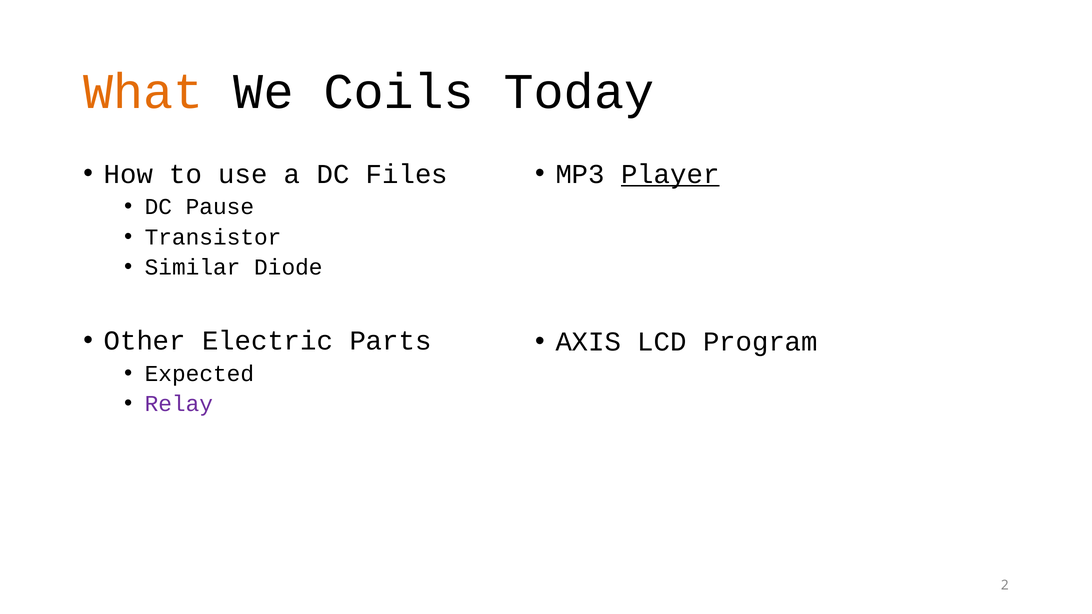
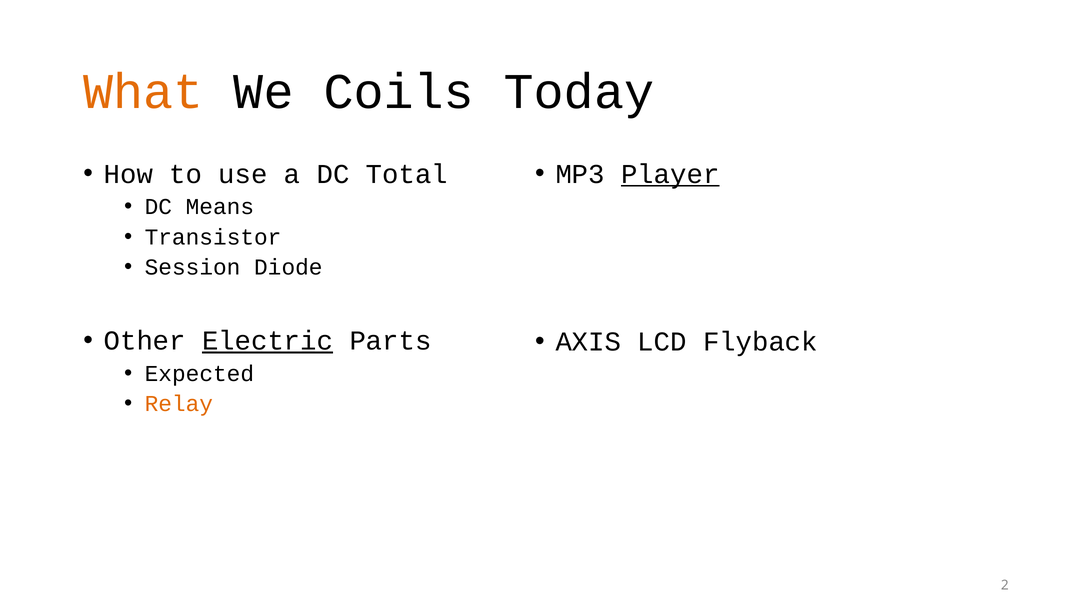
Files: Files -> Total (407, 174)
Pause: Pause -> Means (220, 207)
Similar: Similar -> Session (193, 267)
Electric underline: none -> present (268, 341)
Program: Program -> Flyback (760, 342)
Relay colour: purple -> orange (179, 404)
